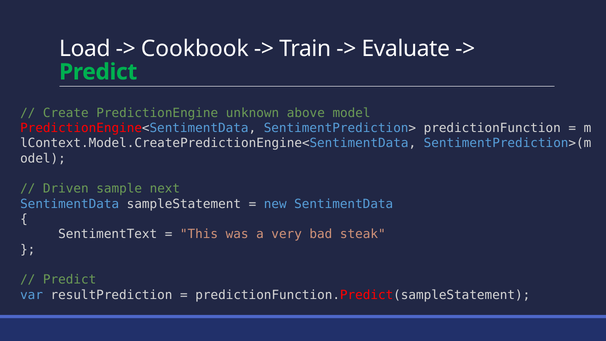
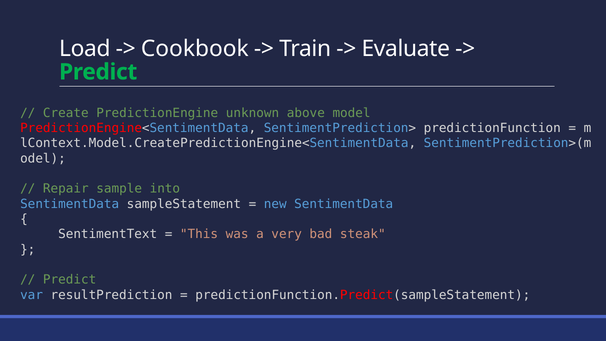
Driven: Driven -> Repair (66, 189)
next: next -> into (165, 189)
